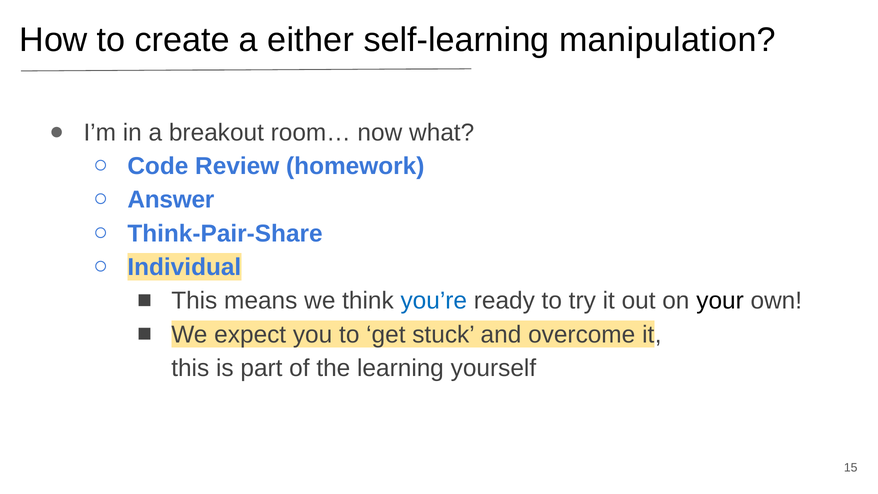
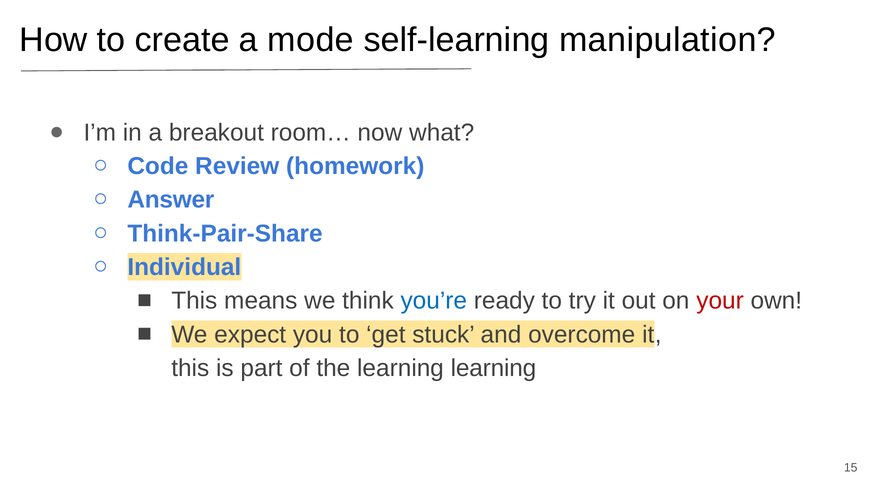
either: either -> mode (311, 40)
your colour: black -> red (720, 301)
learning yourself: yourself -> learning (494, 368)
